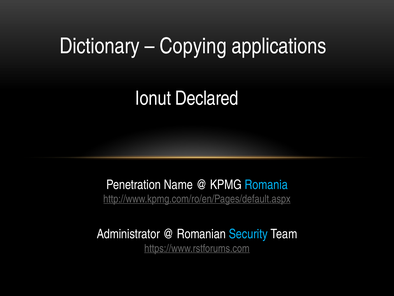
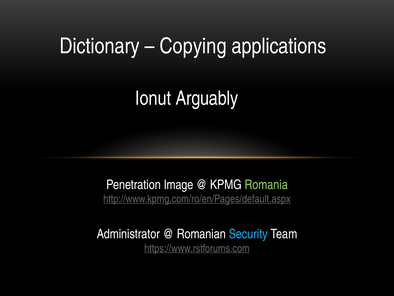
Declared: Declared -> Arguably (207, 98)
Name: Name -> Image (179, 184)
Romania colour: light blue -> light green (266, 184)
